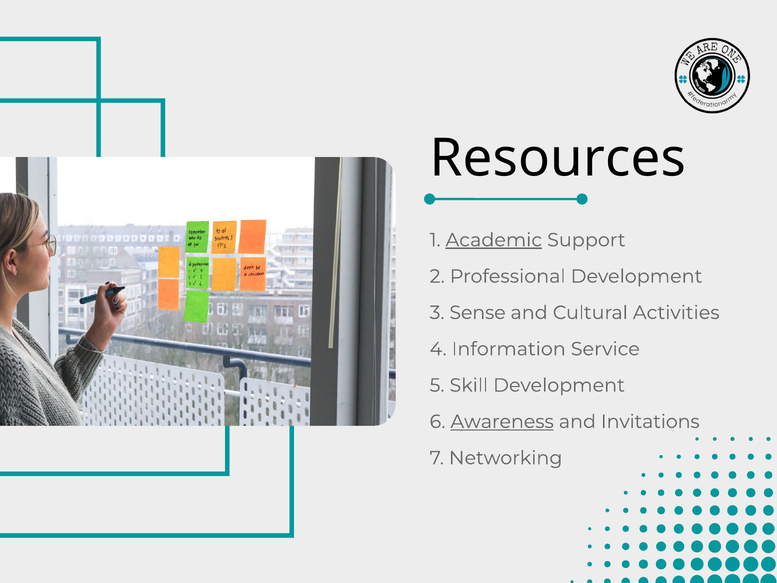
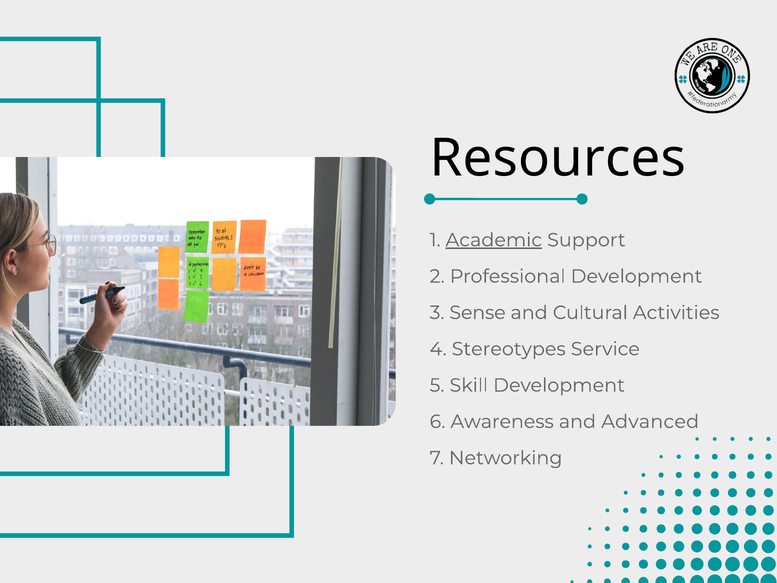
Information: Information -> Stereotypes (509, 349)
Awareness underline: present -> none (502, 421)
Invitations: Invitations -> Advanced (650, 421)
